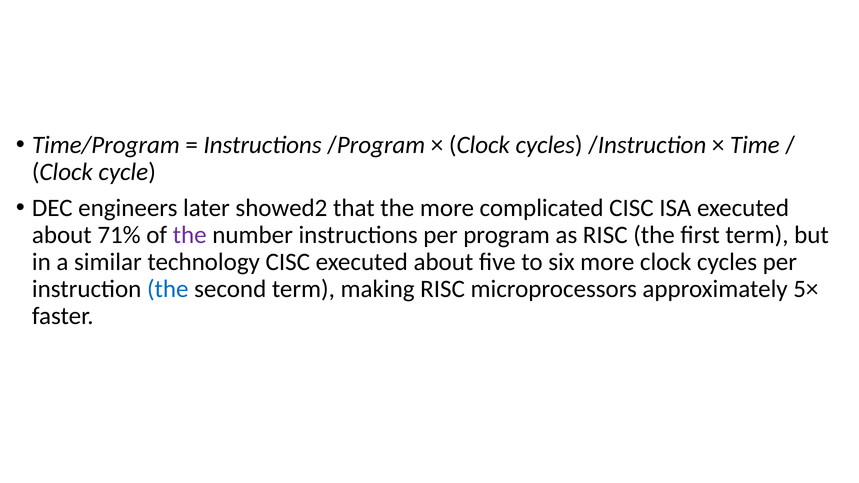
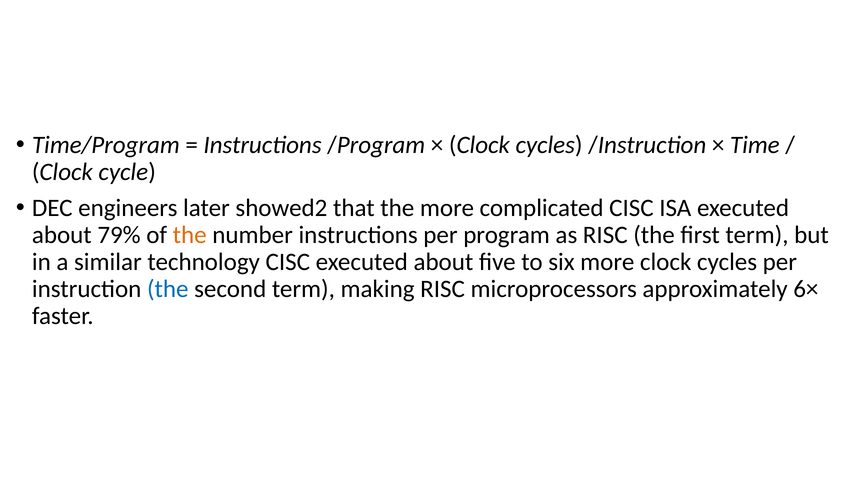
71%: 71% -> 79% (119, 235)
the colour: purple -> orange (190, 235)
5×: 5× -> 6× (806, 289)
